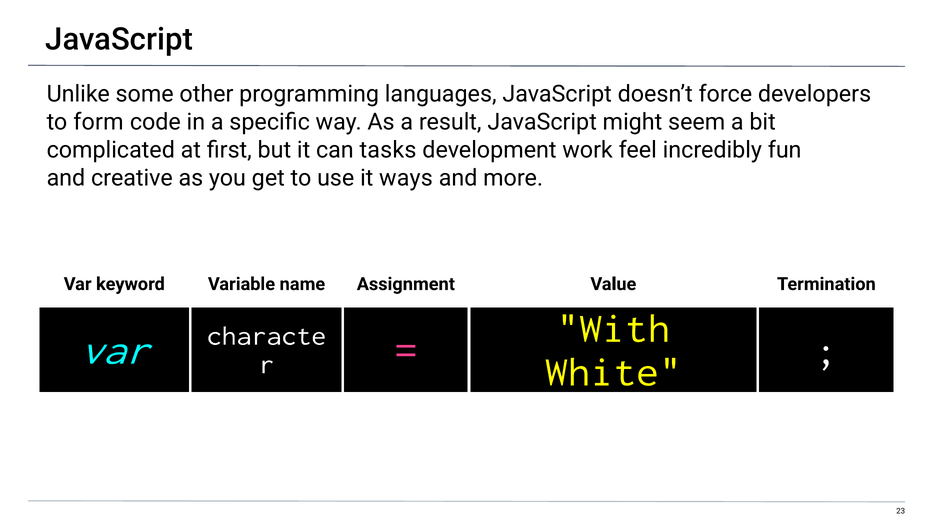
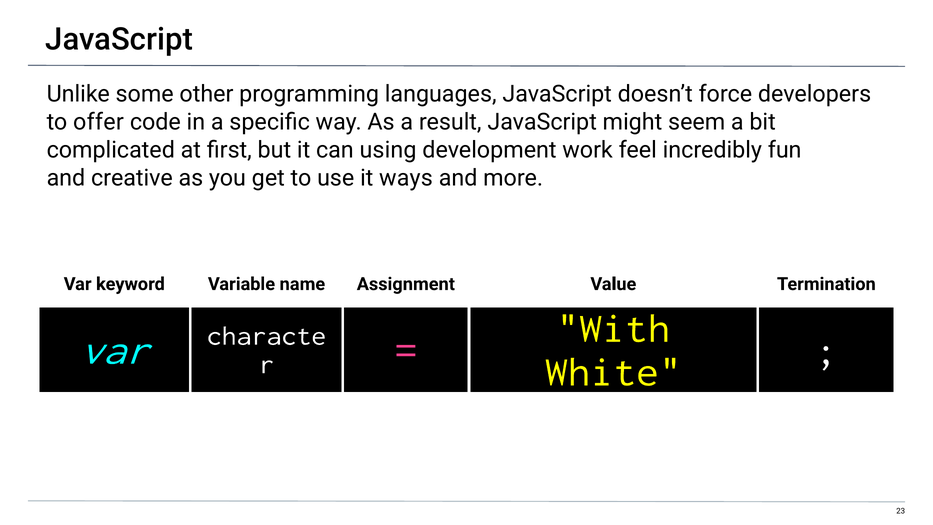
form: form -> offer (98, 122)
tasks: tasks -> using (388, 150)
